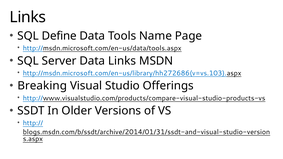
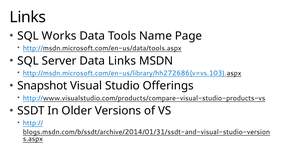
Define: Define -> Works (59, 36)
Breaking: Breaking -> Snapshot (42, 86)
